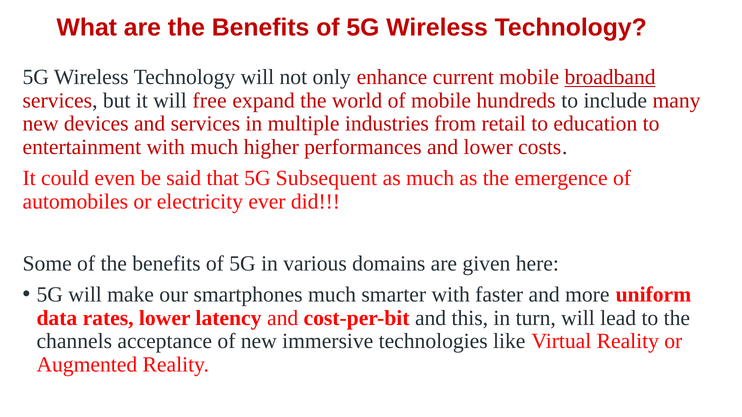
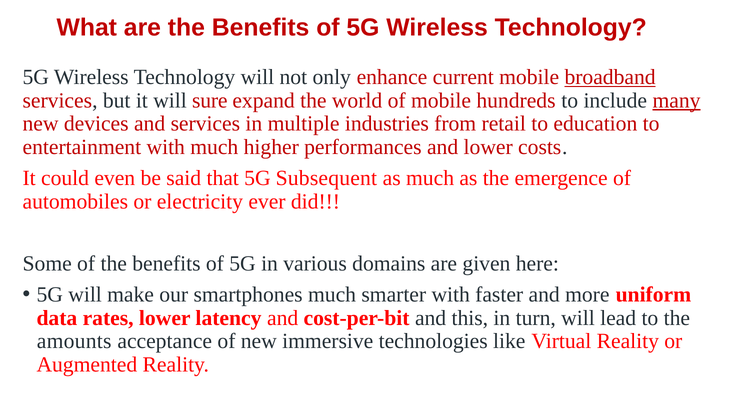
free: free -> sure (210, 101)
many underline: none -> present (677, 101)
channels: channels -> amounts (74, 341)
